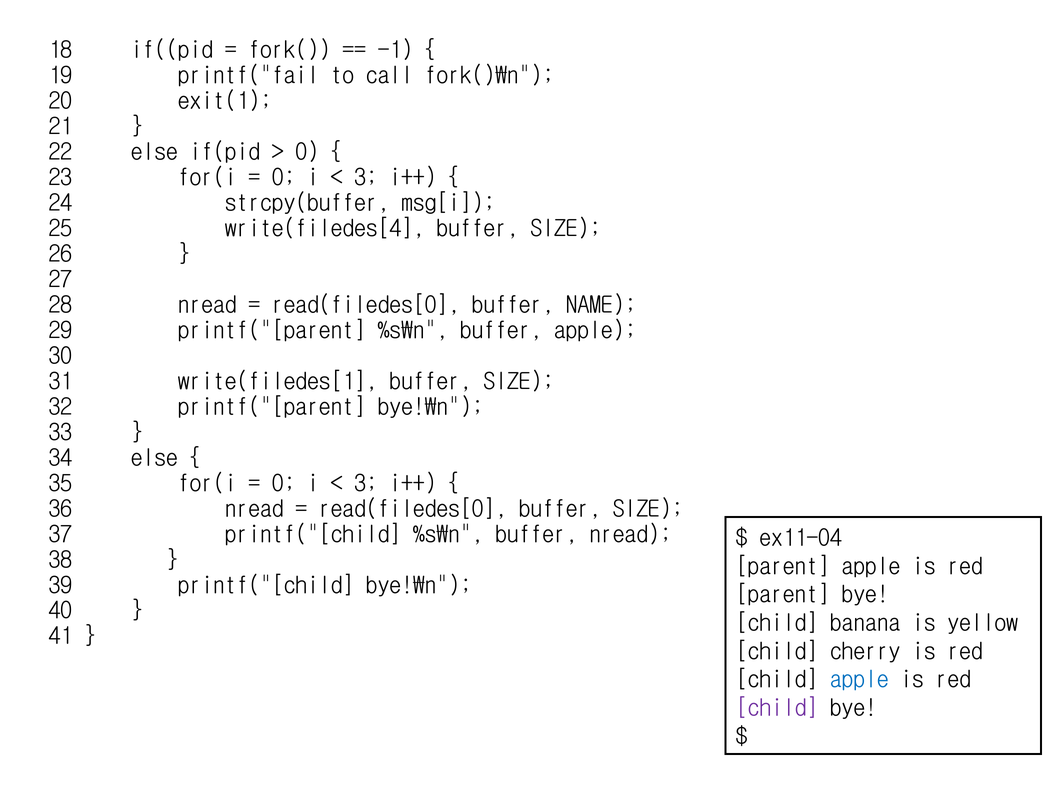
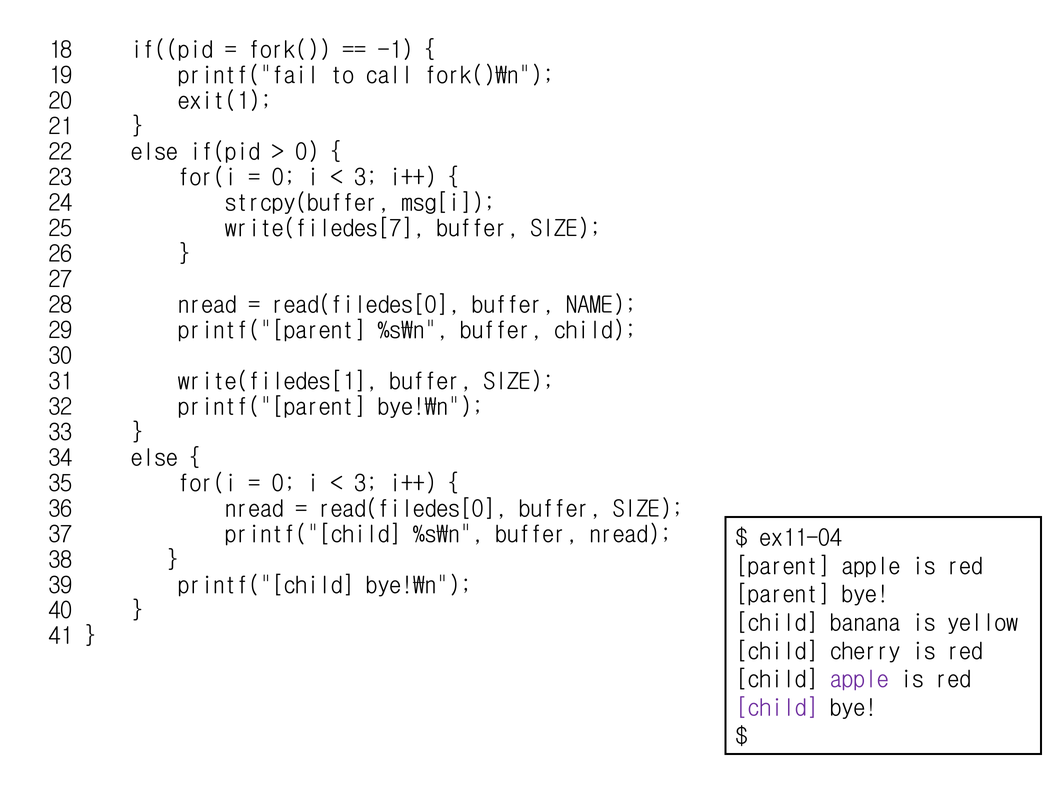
write(filedes[4: write(filedes[4 -> write(filedes[7 (325, 229)
buffer apple: apple -> child (595, 331)
apple colour: blue -> purple (859, 680)
